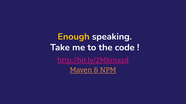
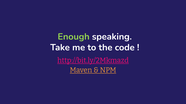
Enough colour: yellow -> light green (74, 37)
